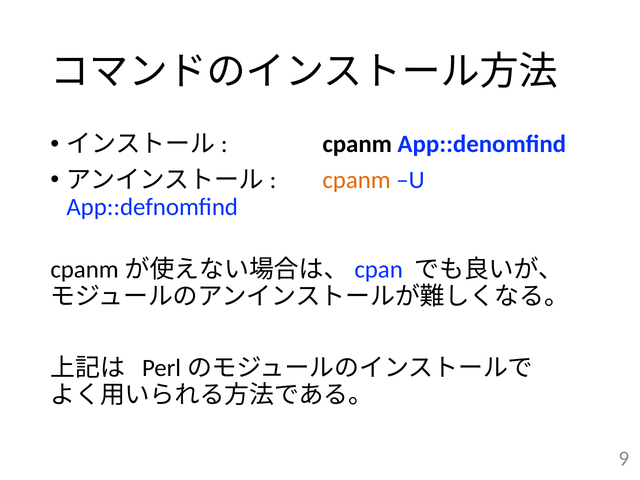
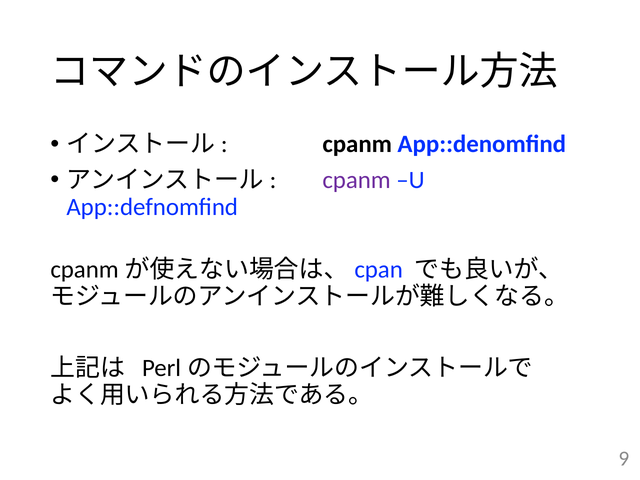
cpanm colour: orange -> purple (357, 180)
